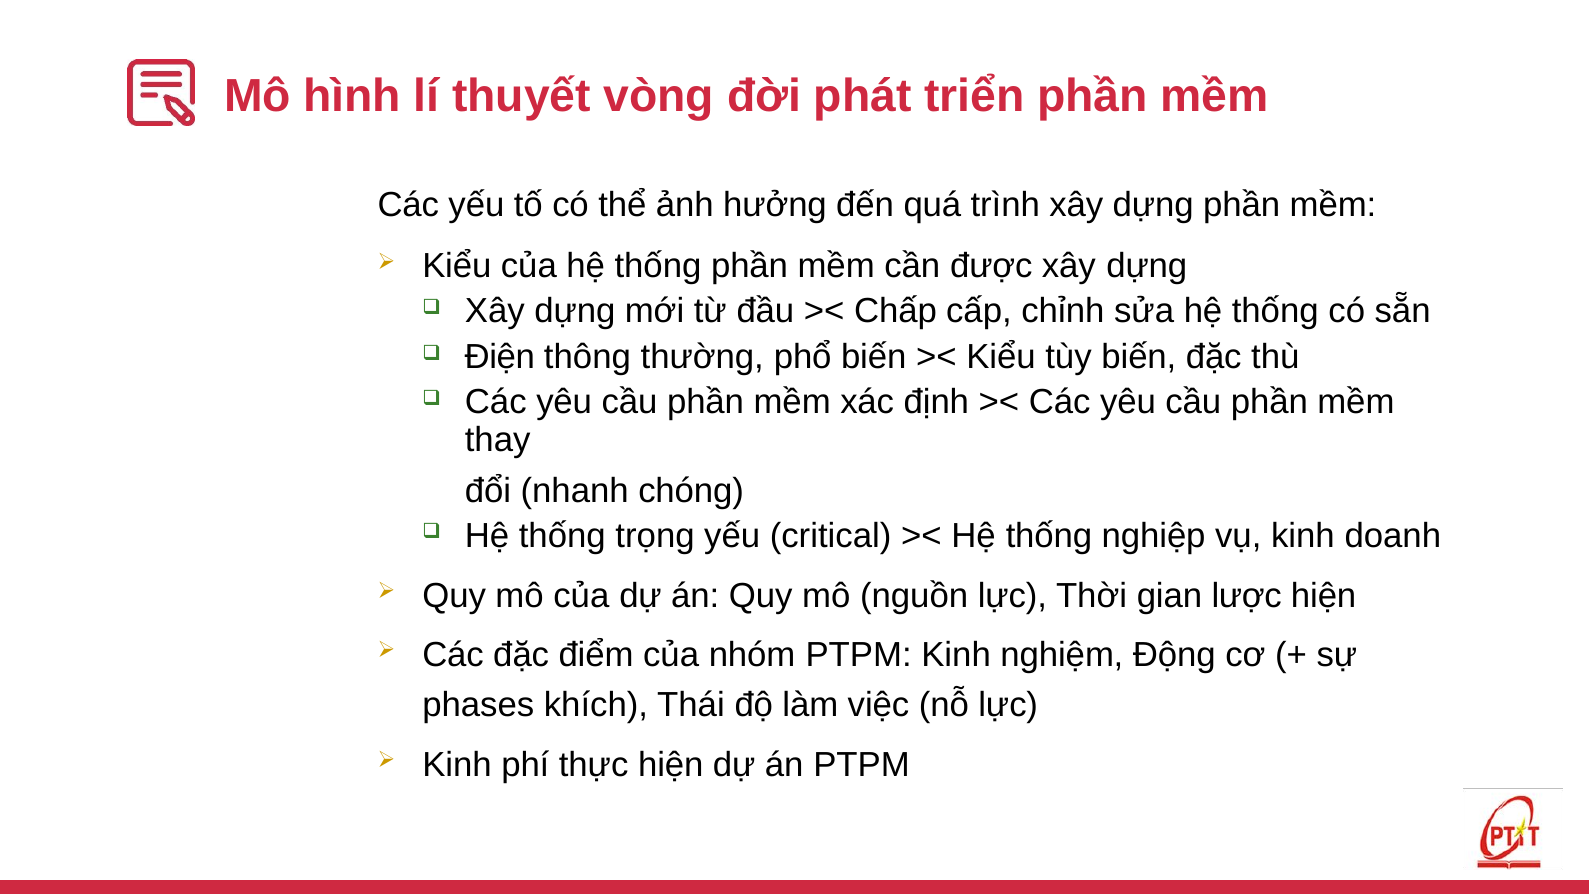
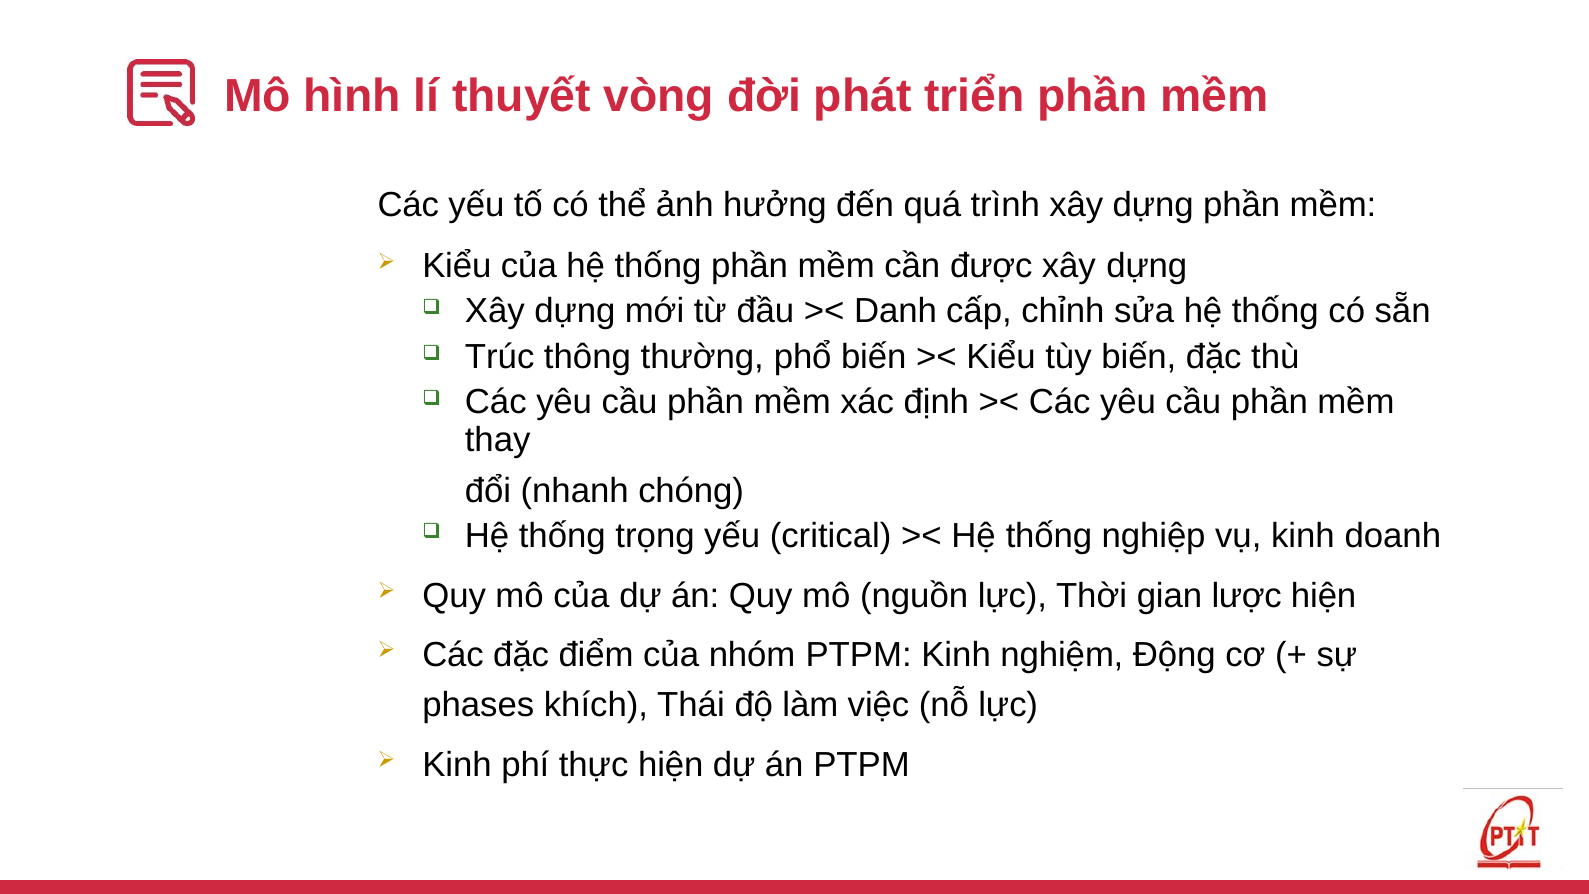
Chấp: Chấp -> Danh (895, 311)
Điện: Điện -> Trúc (500, 357)
